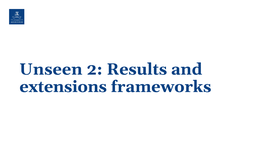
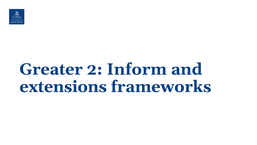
Unseen: Unseen -> Greater (51, 69)
Results: Results -> Inform (137, 69)
